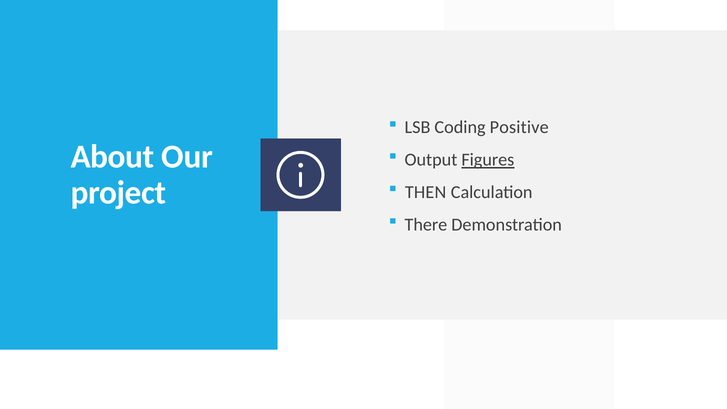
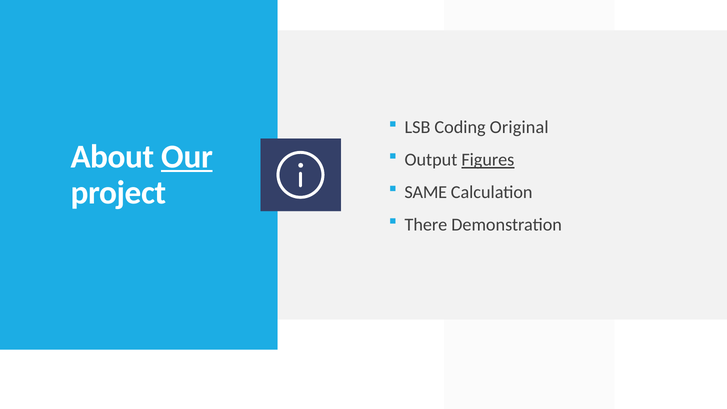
Positive: Positive -> Original (519, 127)
Our underline: none -> present (187, 157)
THEN: THEN -> SAME (426, 192)
